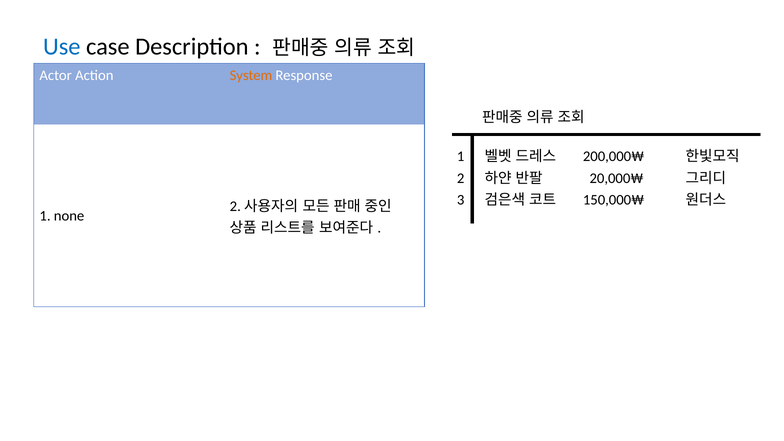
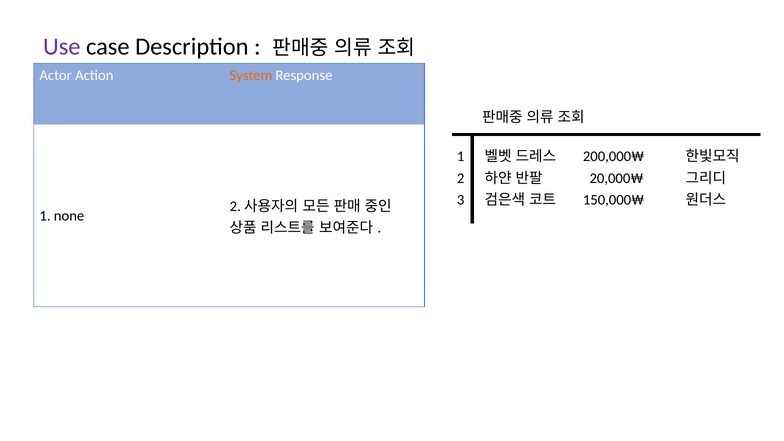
Use colour: blue -> purple (62, 46)
